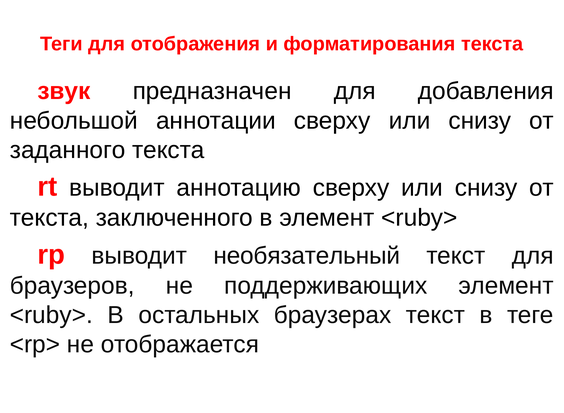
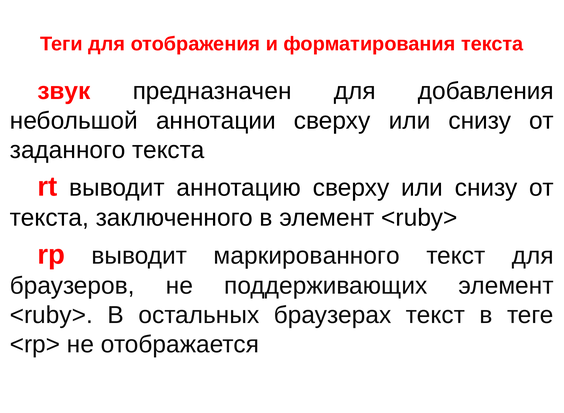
необязательный: необязательный -> маркированного (307, 256)
